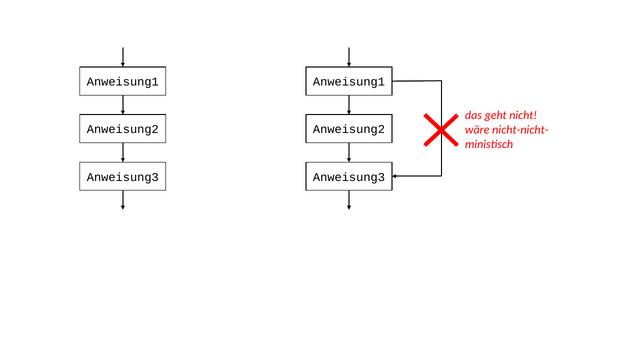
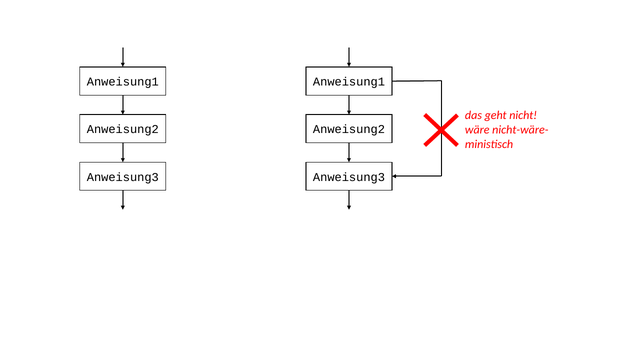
nicht-nicht-: nicht-nicht- -> nicht-wäre- (520, 130)
